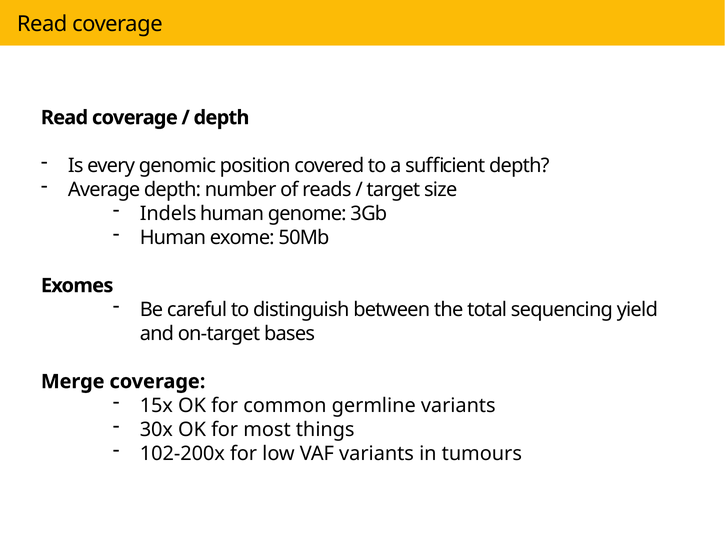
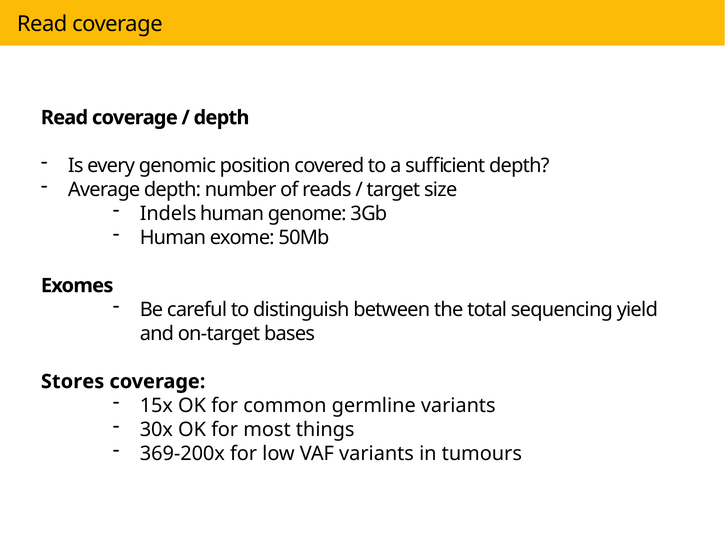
Merge: Merge -> Stores (73, 382)
102-200x: 102-200x -> 369-200x (182, 454)
